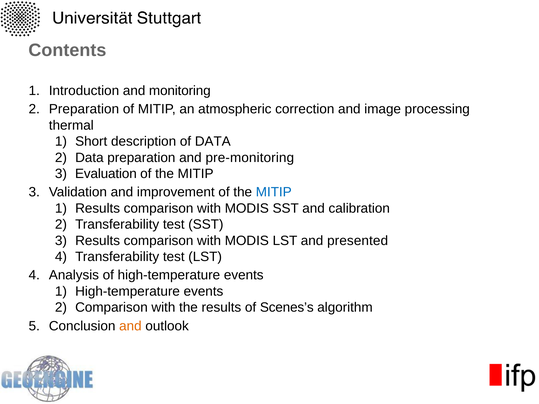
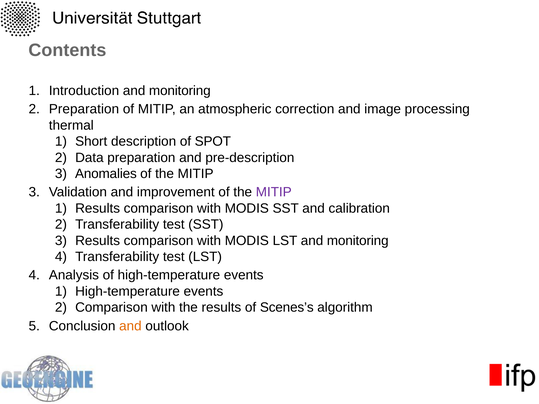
of DATA: DATA -> SPOT (213, 142)
pre-monitoring: pre-monitoring -> pre-description (250, 158)
Evaluation: Evaluation -> Anomalies (106, 174)
MITIP colour: blue -> purple (274, 192)
LST and presented: presented -> monitoring (358, 241)
